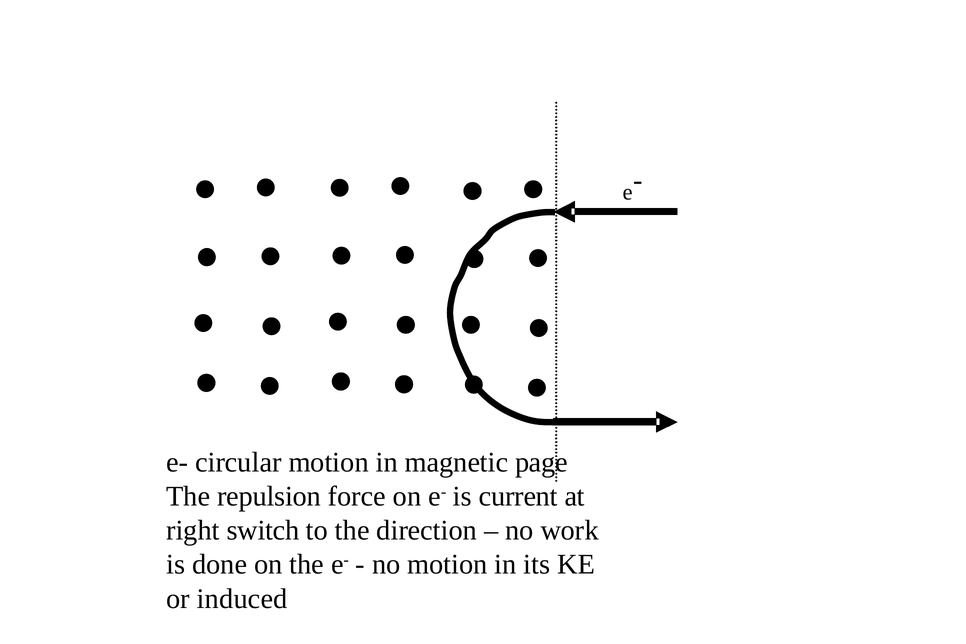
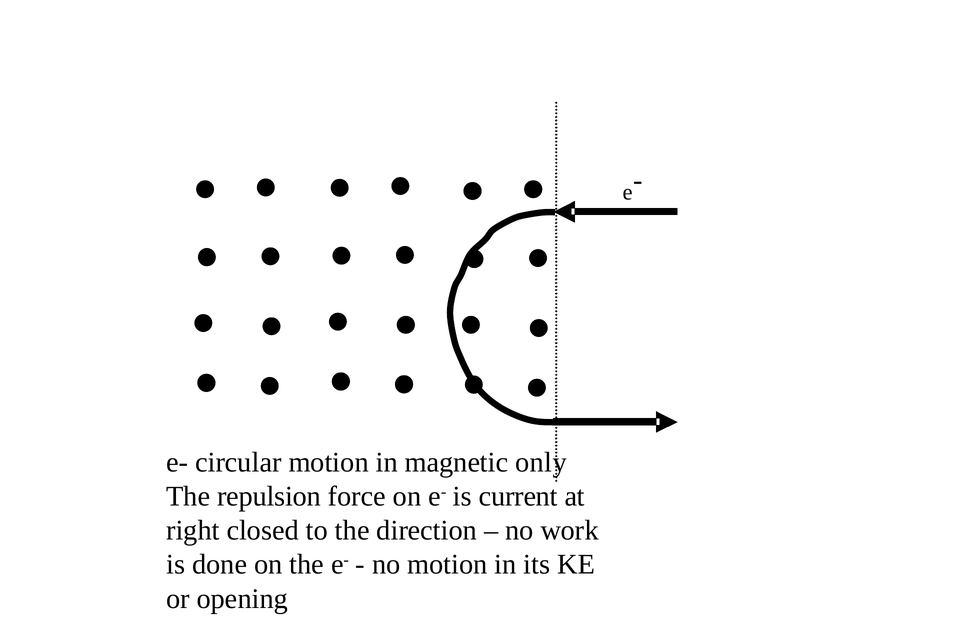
page: page -> only (541, 462)
switch: switch -> closed (263, 530)
induced: induced -> opening (242, 598)
